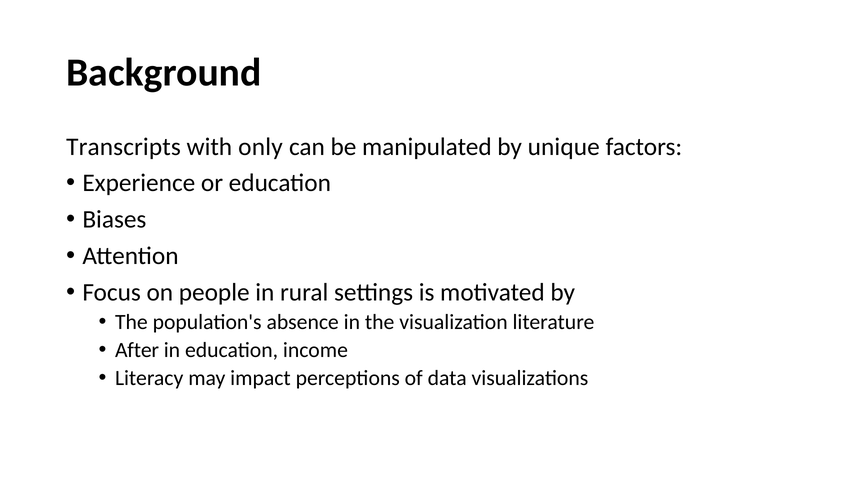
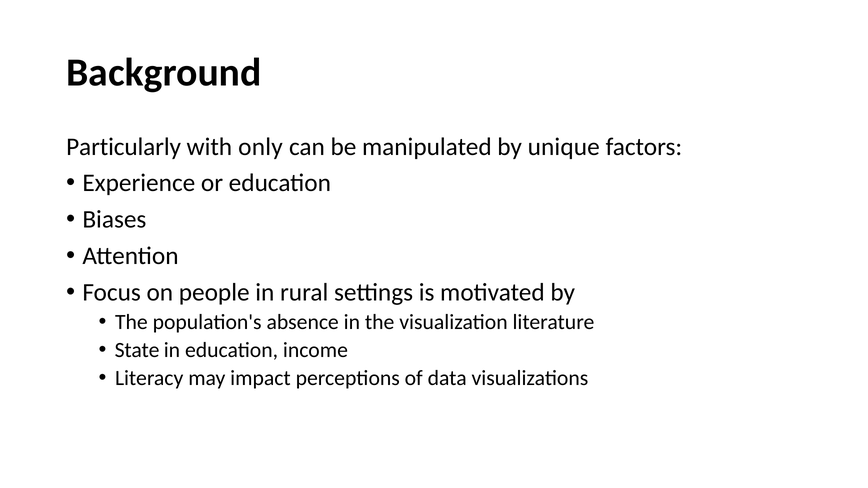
Transcripts: Transcripts -> Particularly (124, 147)
After: After -> State (137, 350)
